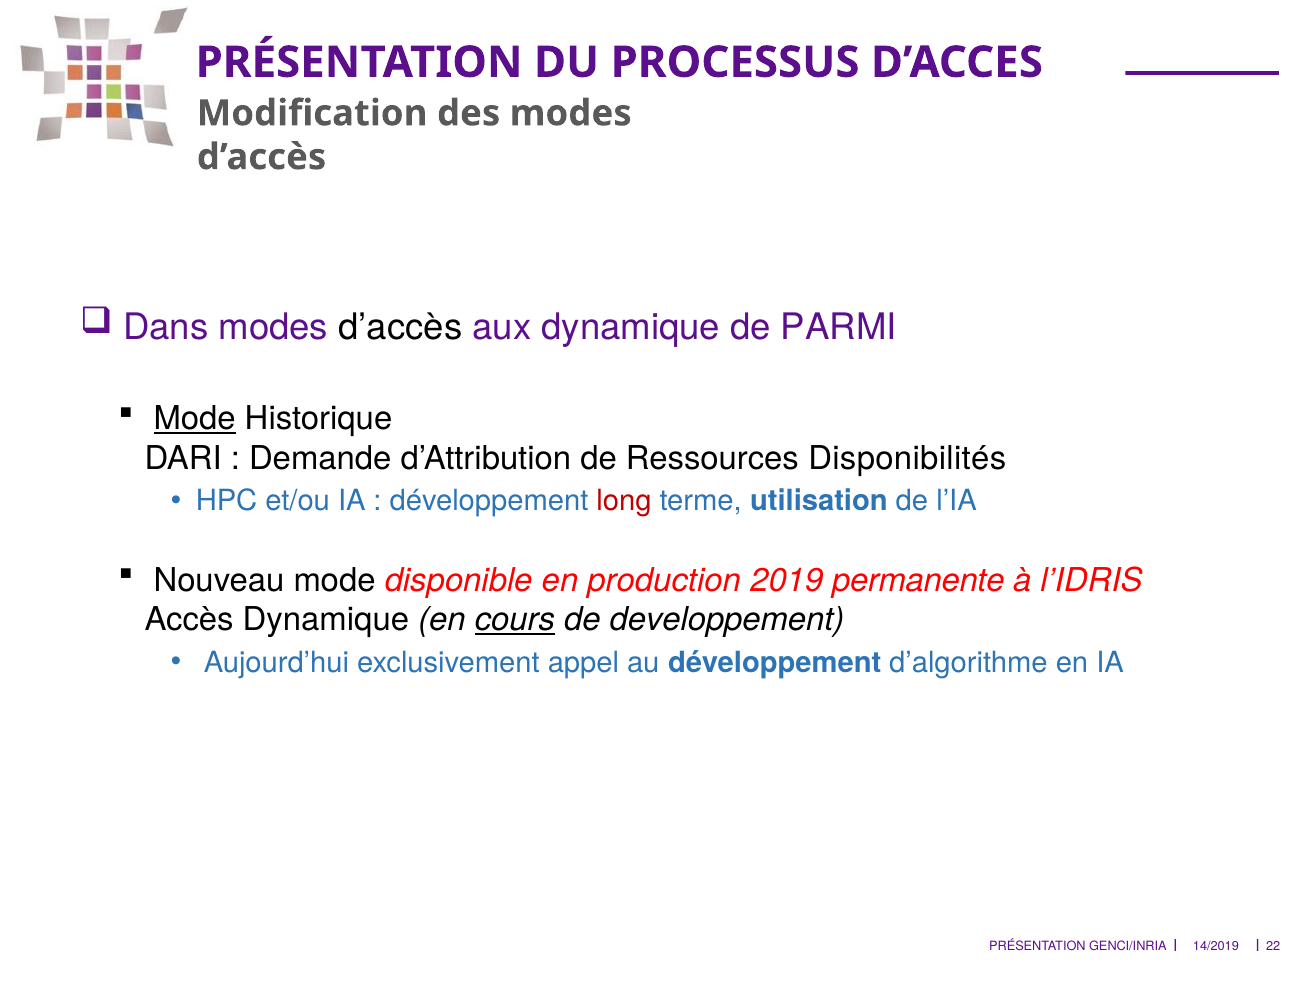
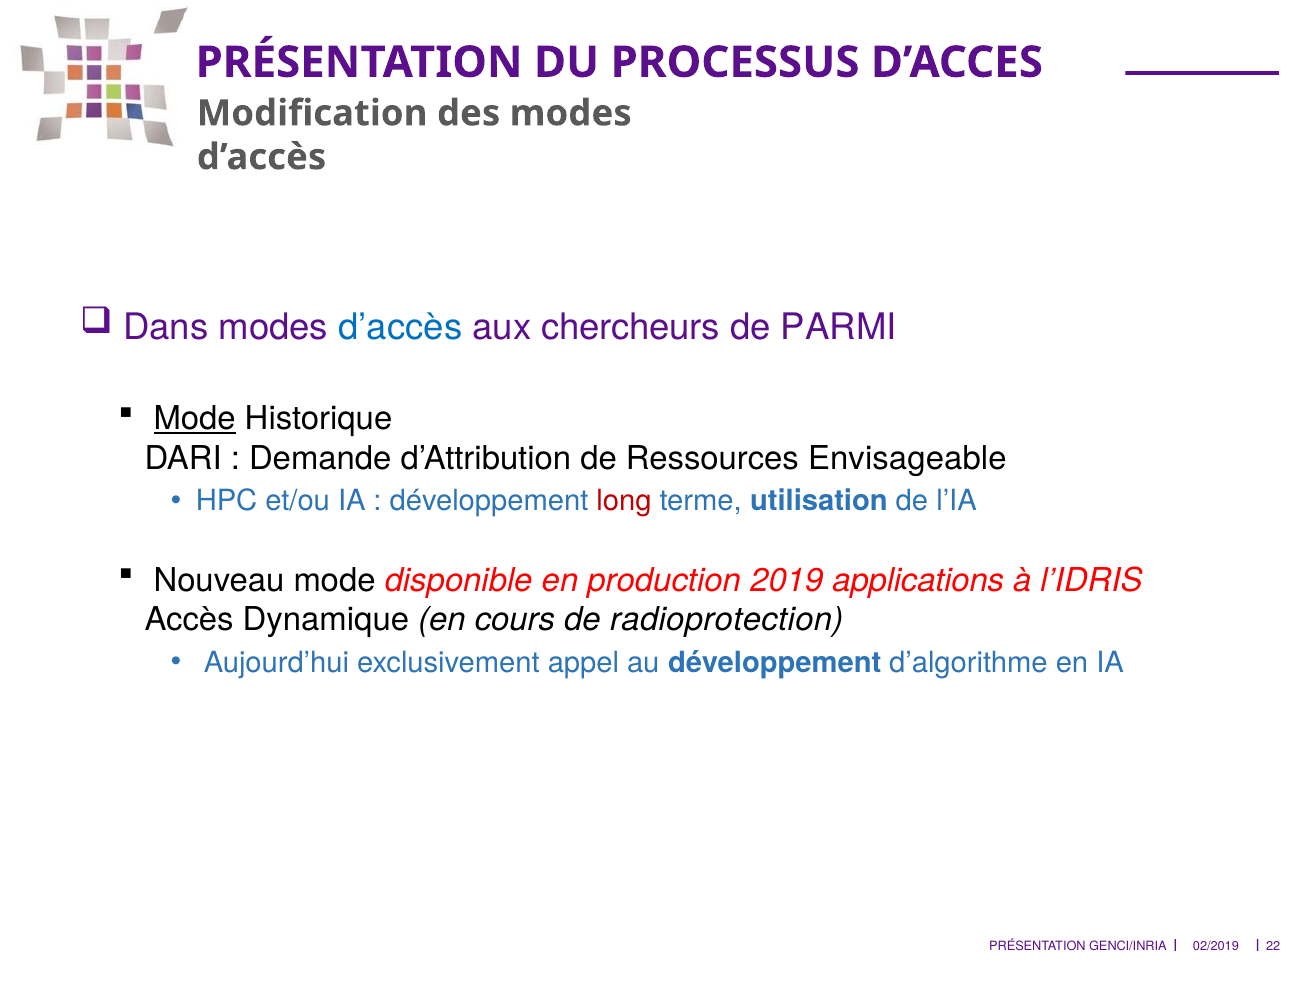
d’accès colour: black -> blue (400, 327)
aux dynamique: dynamique -> chercheurs (631, 327)
Disponibilités: Disponibilités -> Envisageable (907, 459)
permanente: permanente -> applications (918, 581)
cours underline: present -> none (515, 620)
developpement: developpement -> radioprotection (727, 620)
14/2019: 14/2019 -> 02/2019 (1216, 947)
